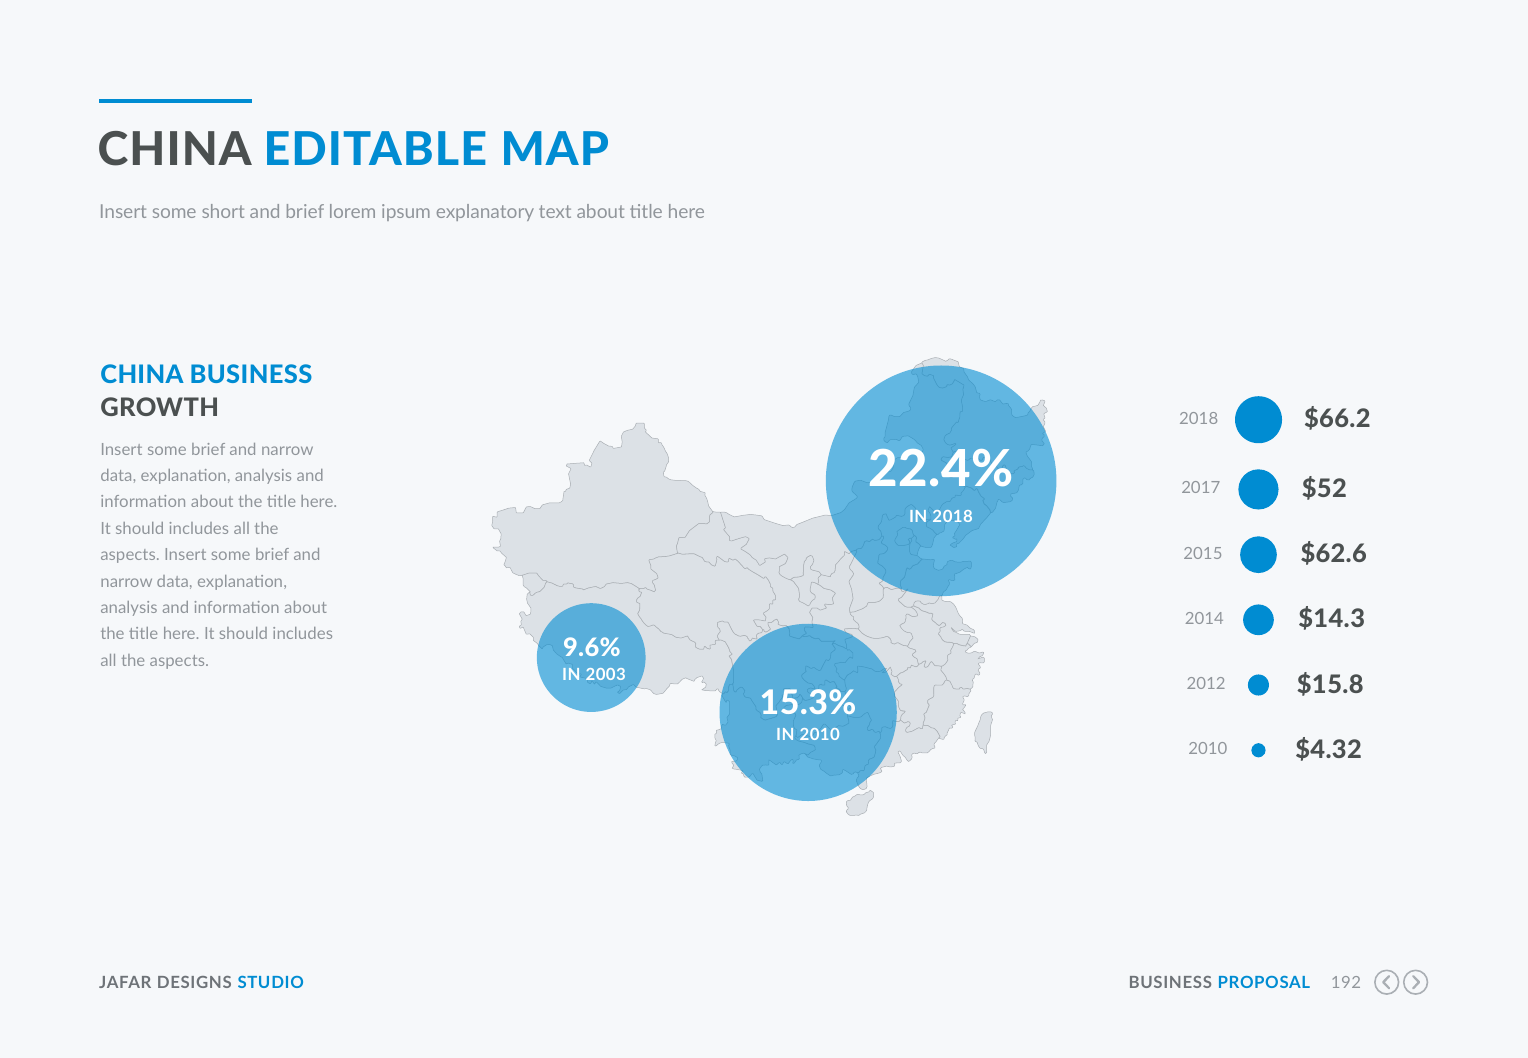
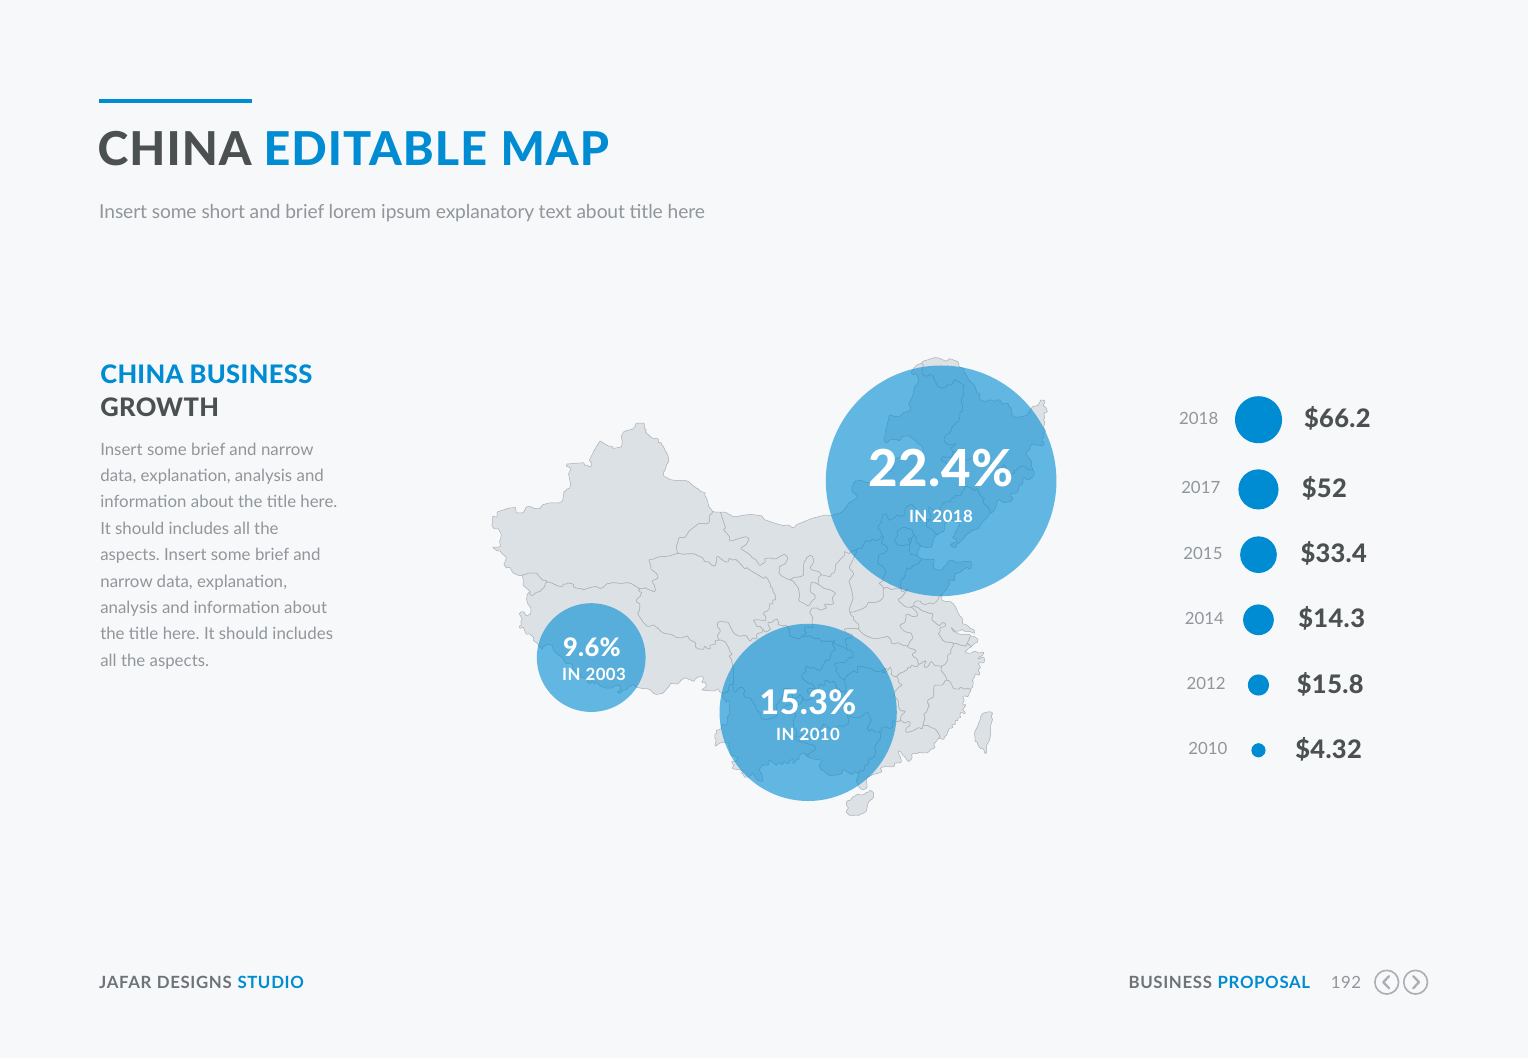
$62.6: $62.6 -> $33.4 (1334, 554)
